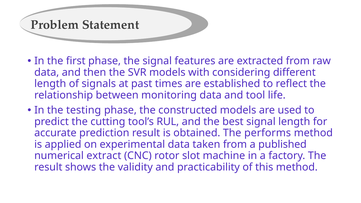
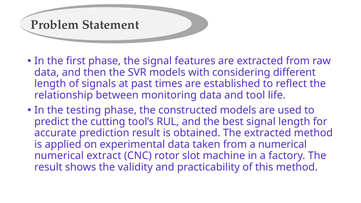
The performs: performs -> extracted (268, 133)
a published: published -> numerical (282, 144)
